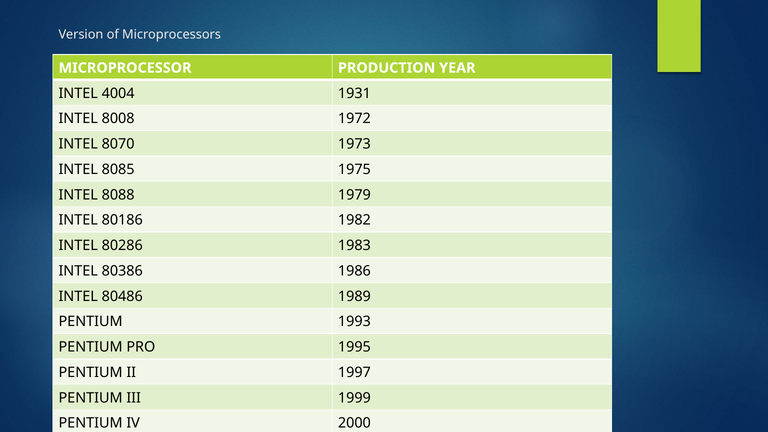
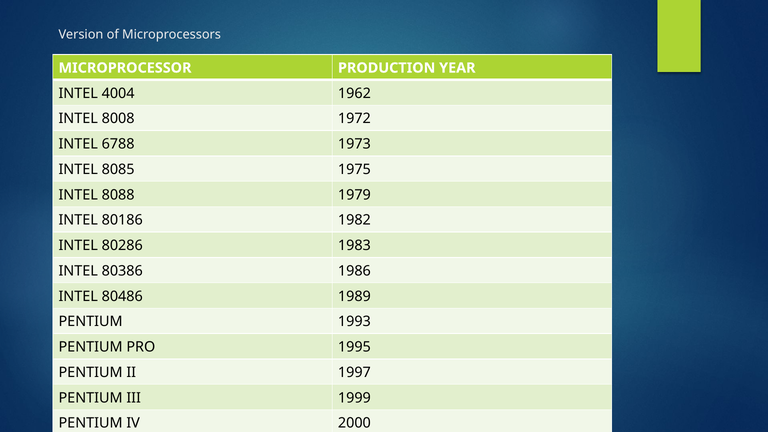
1931: 1931 -> 1962 (354, 93)
8070: 8070 -> 6788 (118, 144)
